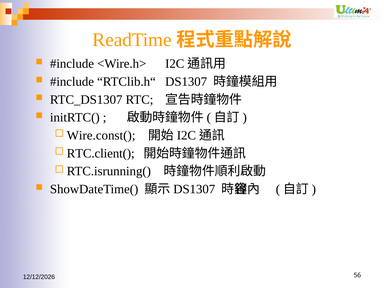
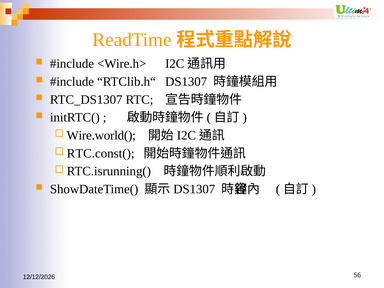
Wire.const(: Wire.const( -> Wire.world( (101, 135)
RTC.client(: RTC.client( -> RTC.const( (101, 153)
